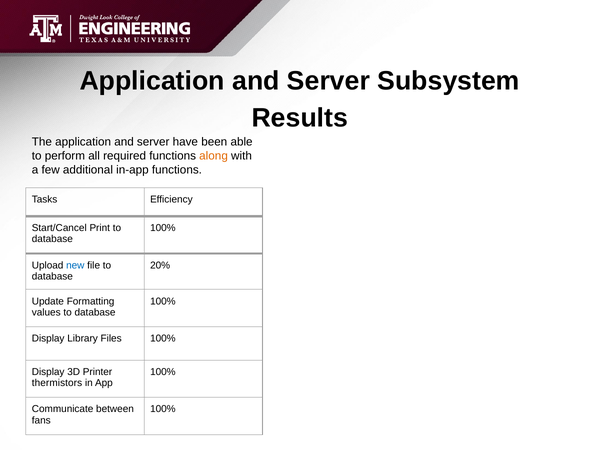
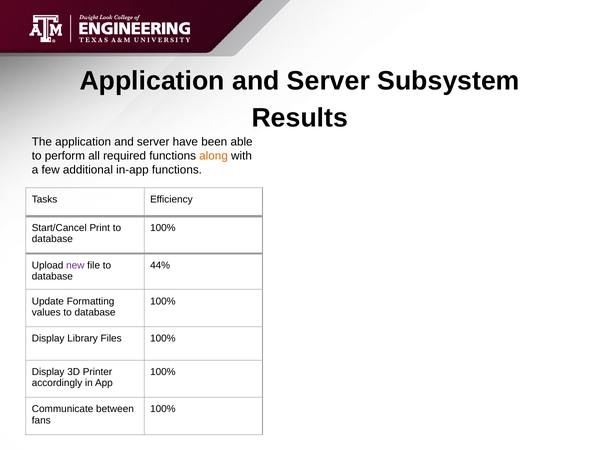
new colour: blue -> purple (75, 265)
20%: 20% -> 44% (160, 265)
thermistors: thermistors -> accordingly (57, 383)
